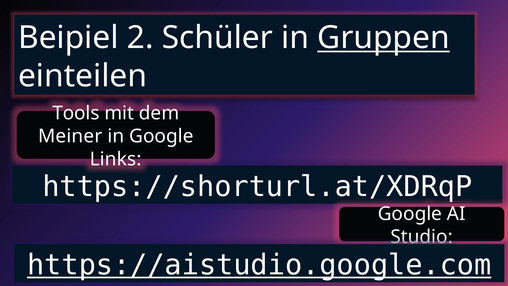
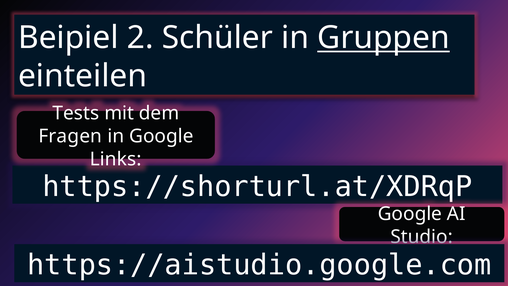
Tools: Tools -> Tests (76, 113)
Meiner: Meiner -> Fragen (70, 136)
https://aistudio.google.com underline: present -> none (259, 265)
